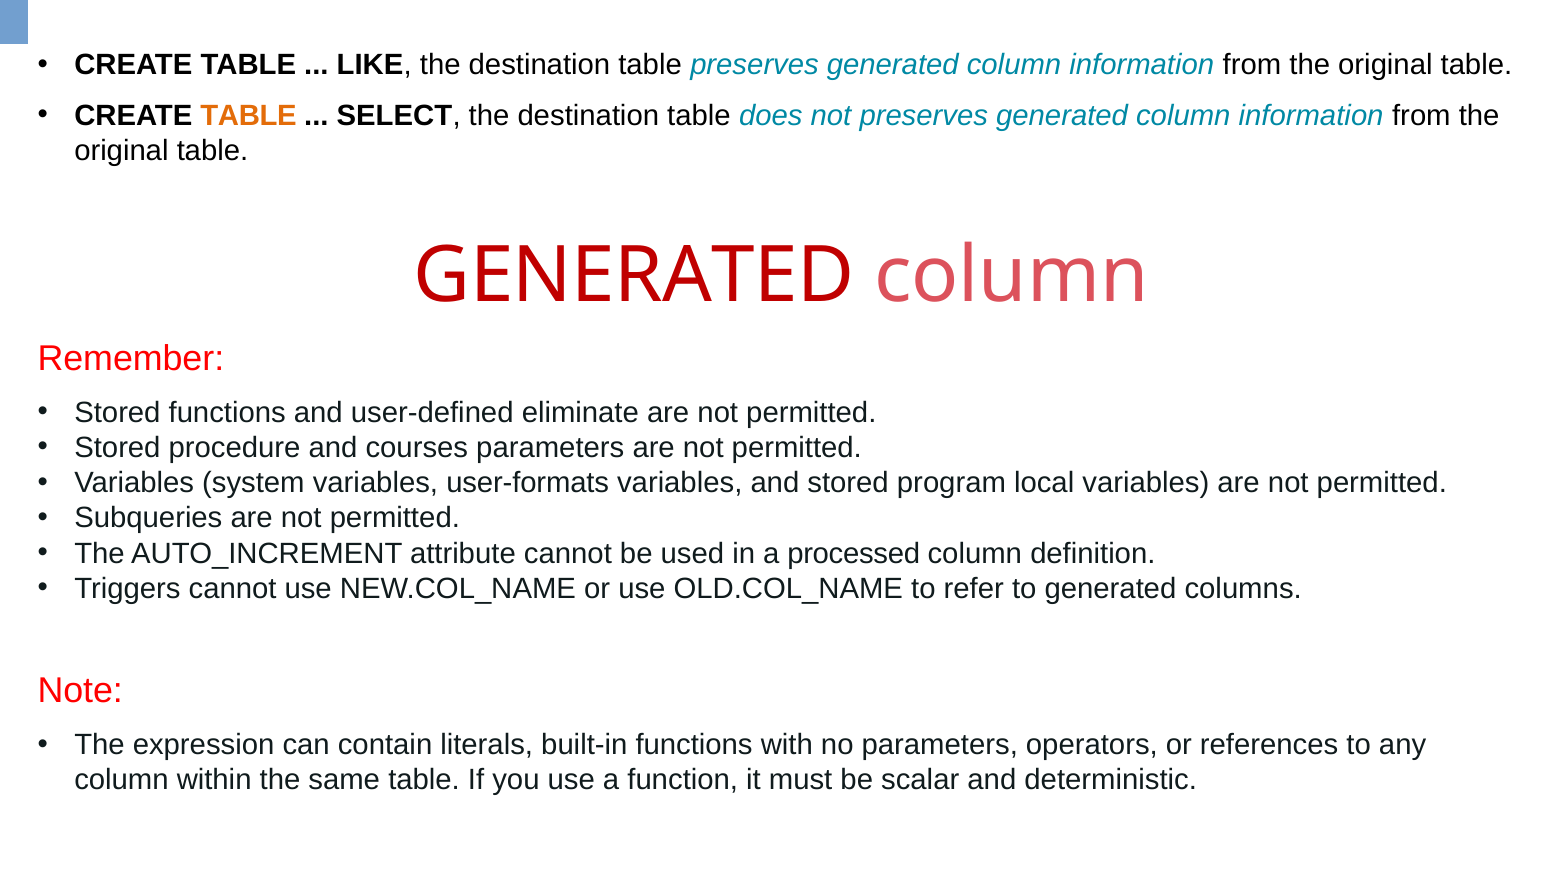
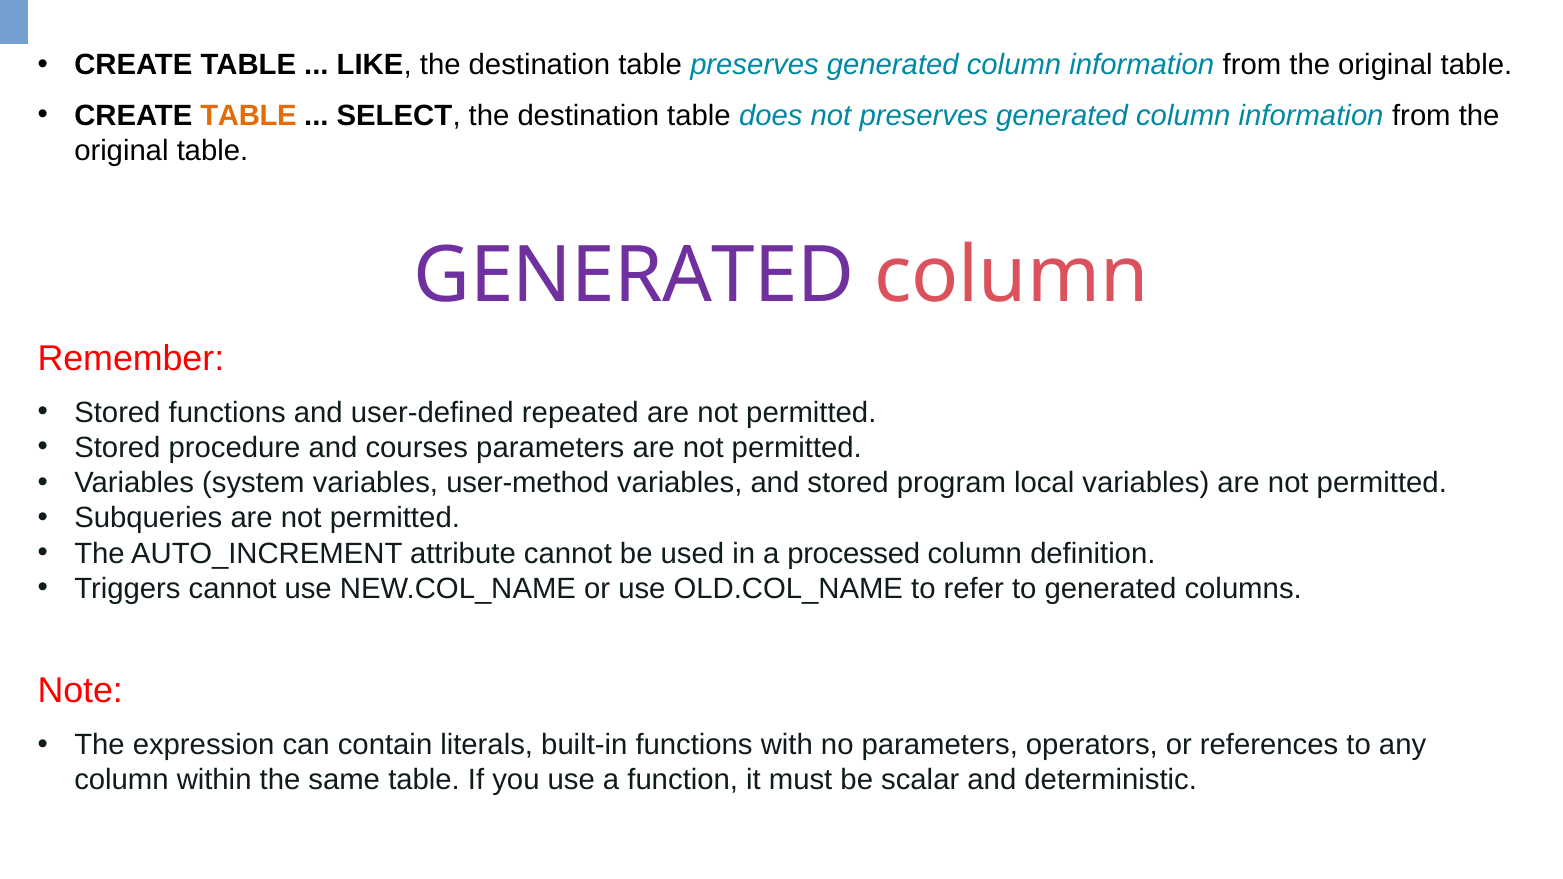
GENERATED colour: red -> purple (634, 276)
eliminate: eliminate -> repeated (580, 413)
user-formats: user-formats -> user-method (528, 483)
